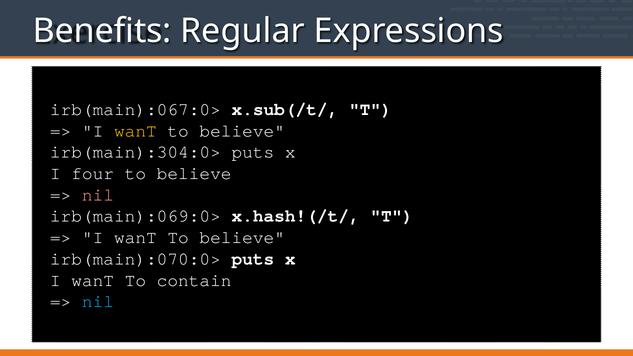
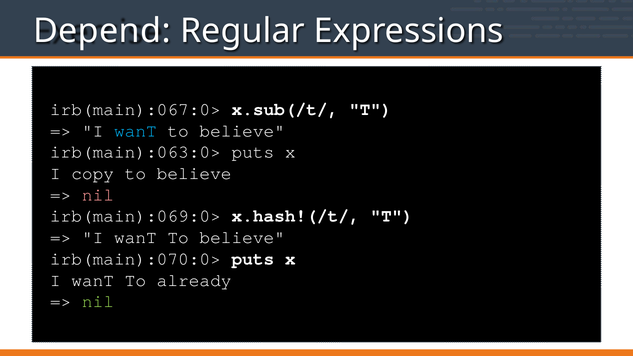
Benefits: Benefits -> Depend (102, 31)
wanT colour: yellow -> light blue (135, 131)
irb(main):304:0>: irb(main):304:0> -> irb(main):063:0> (135, 152)
four: four -> copy (93, 173)
contain: contain -> already (194, 280)
nil colour: light blue -> light green (98, 302)
